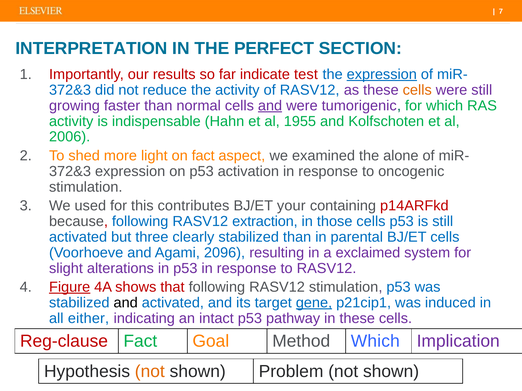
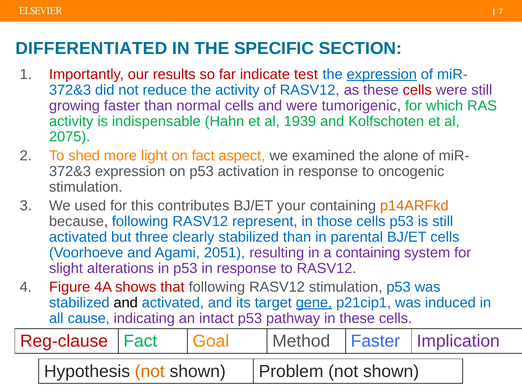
INTERPRETATION: INTERPRETATION -> DIFFERENTIATED (91, 49)
PERFECT: PERFECT -> SPECIFIC (274, 49)
cells colour: orange -> red (417, 90)
and underline: present -> none (270, 106)
1955: 1955 -> 1939 (300, 121)
2006: 2006 -> 2075 (70, 137)
p14ARFkd colour: red -> orange (414, 206)
extraction: extraction -> represent (265, 222)
2096: 2096 -> 2051 (225, 253)
a exclaimed: exclaimed -> containing (368, 253)
Figure underline: present -> none (70, 287)
either: either -> cause (89, 319)
Method Which: Which -> Faster (375, 342)
